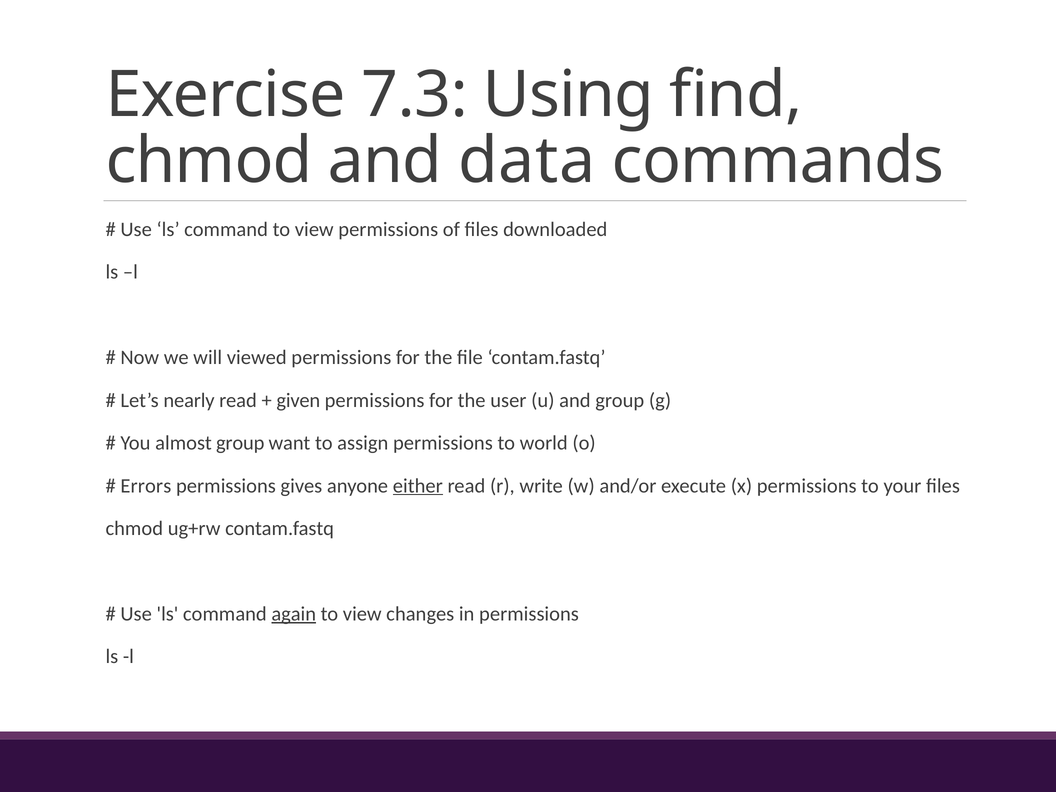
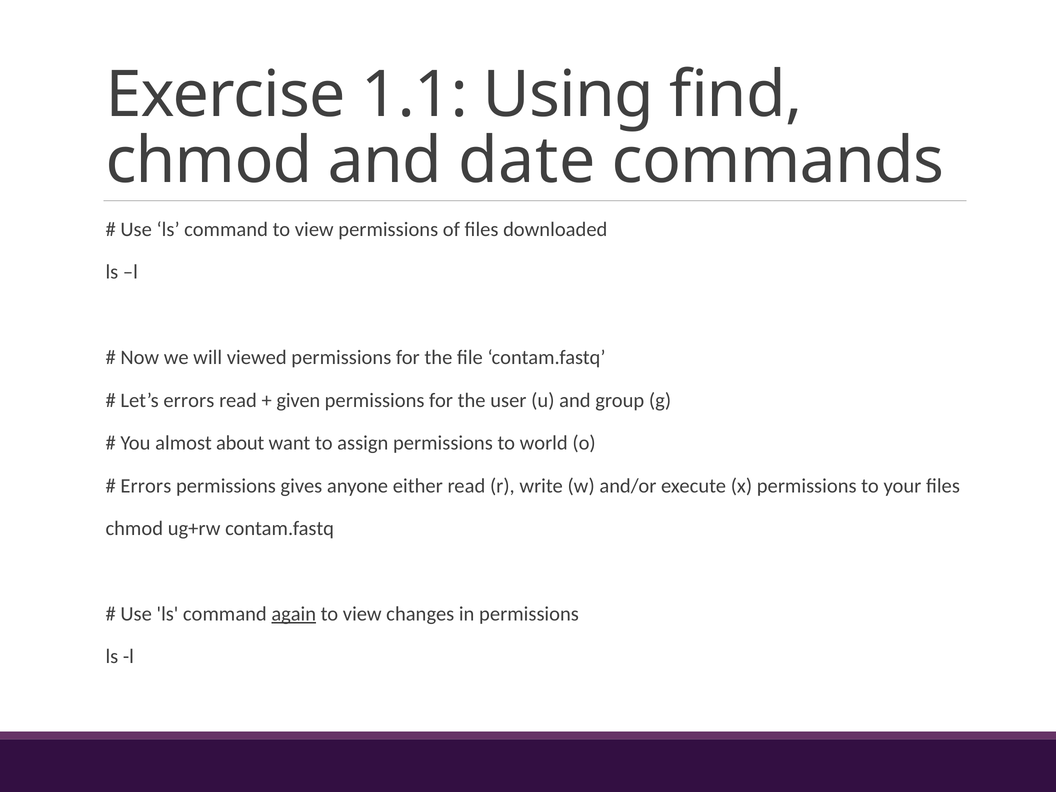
7.3: 7.3 -> 1.1 (415, 95)
data: data -> date (527, 161)
Let’s nearly: nearly -> errors (189, 400)
almost group: group -> about (240, 443)
either underline: present -> none (418, 486)
